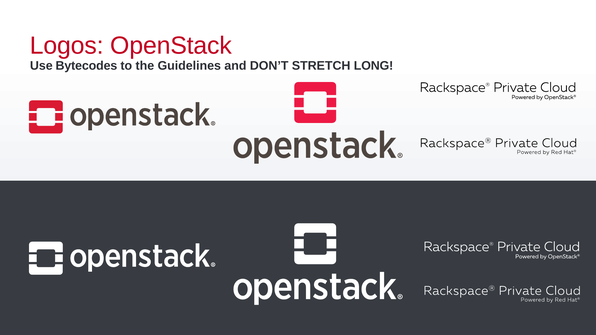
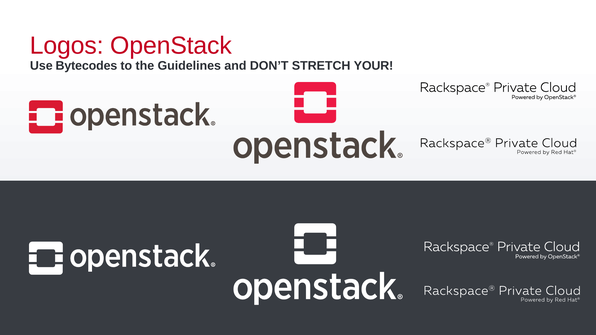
LONG: LONG -> YOUR (374, 66)
